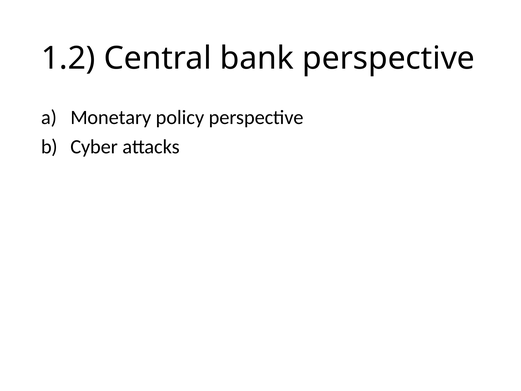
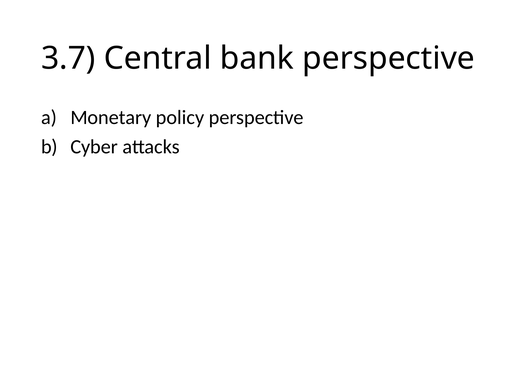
1.2: 1.2 -> 3.7 (68, 58)
